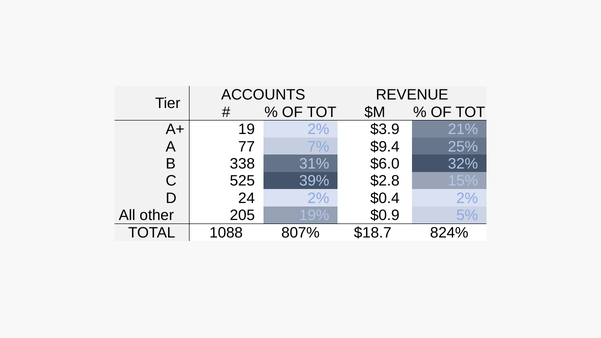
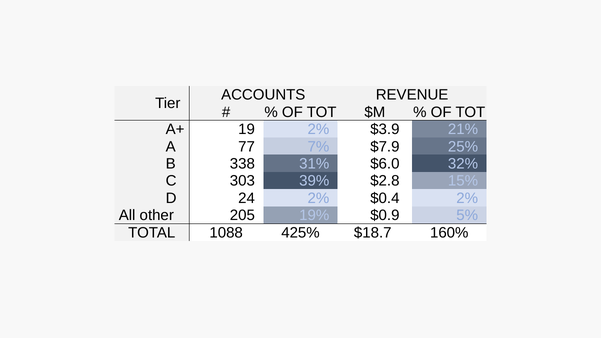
$9.4: $9.4 -> $7.9 (385, 147)
525: 525 -> 303 (242, 181)
807%: 807% -> 425% (301, 233)
824%: 824% -> 160% (449, 233)
